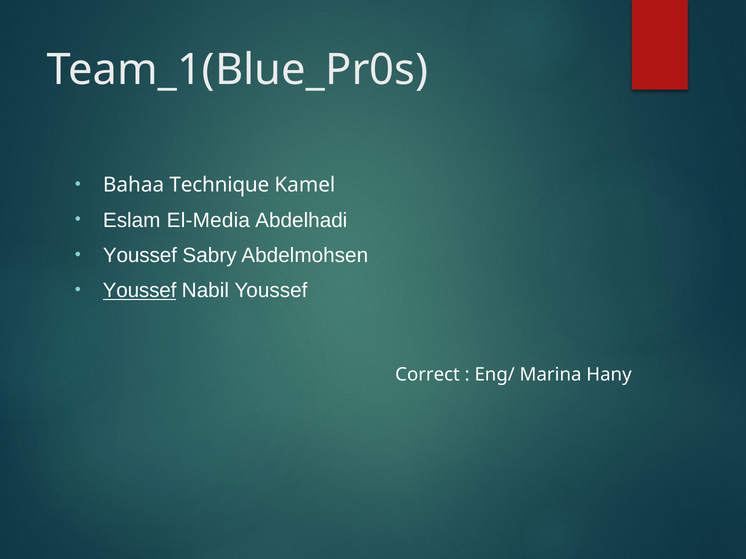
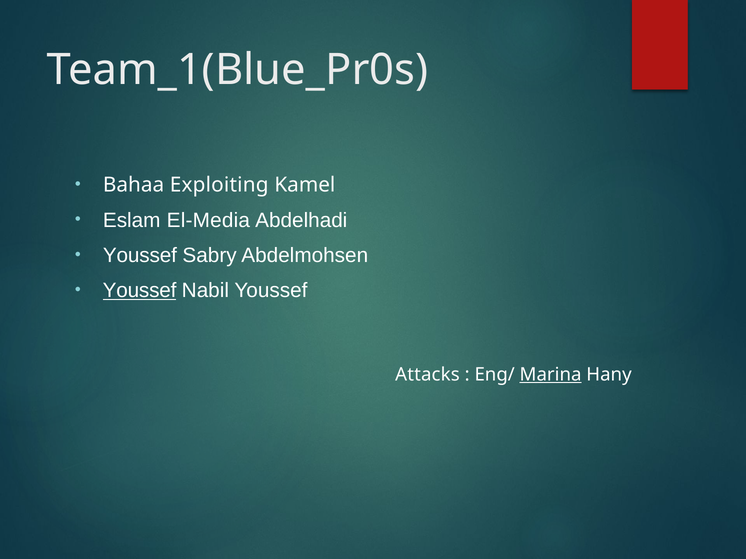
Technique: Technique -> Exploiting (219, 185)
Correct: Correct -> Attacks (427, 375)
Marina underline: none -> present (551, 375)
